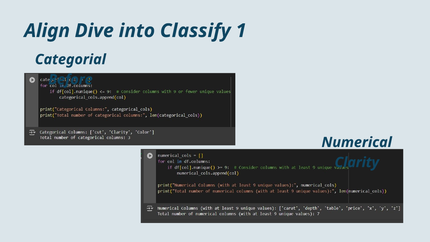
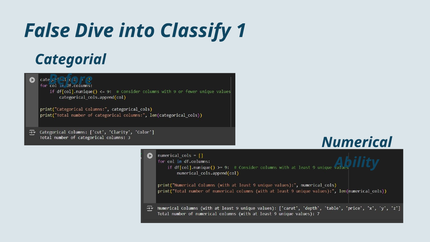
Align: Align -> False (47, 31)
Clarity: Clarity -> Ability (357, 162)
